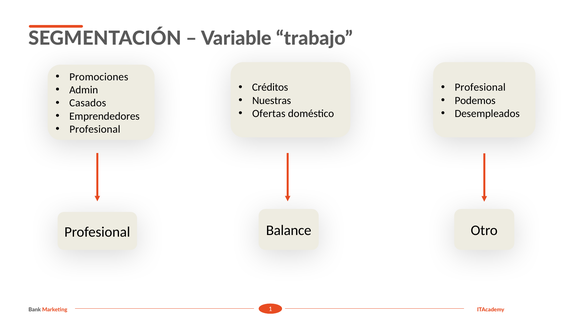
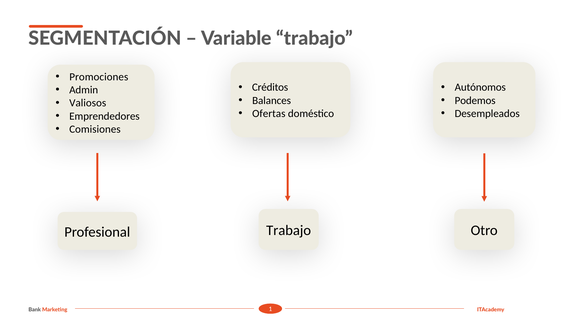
Profesional: Profesional -> Autónomos (480, 87)
Nuestras: Nuestras -> Balances (272, 100)
Casados: Casados -> Valiosos (88, 103)
Profesional: Profesional -> Comisiones (95, 129)
Profesional Balance: Balance -> Trabajo (289, 230)
